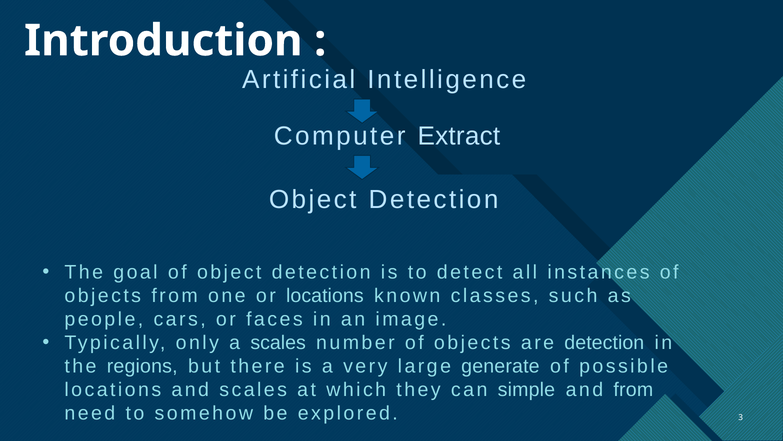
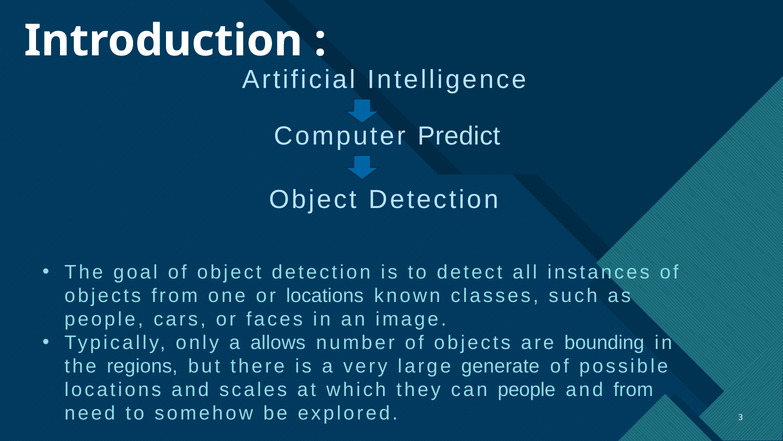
Extract: Extract -> Predict (459, 136)
a scales: scales -> allows (278, 342)
are detection: detection -> bounding (604, 342)
can simple: simple -> people (527, 389)
